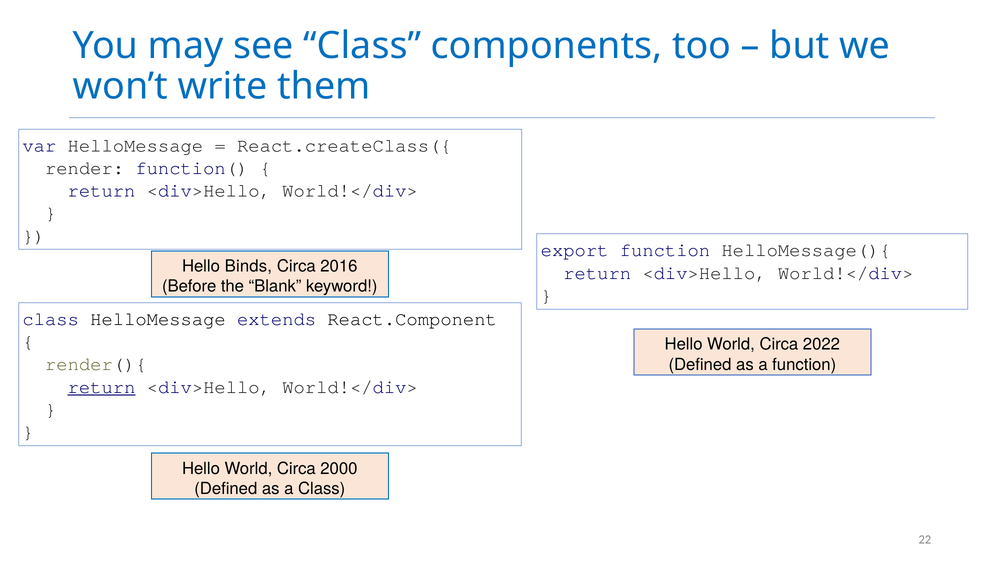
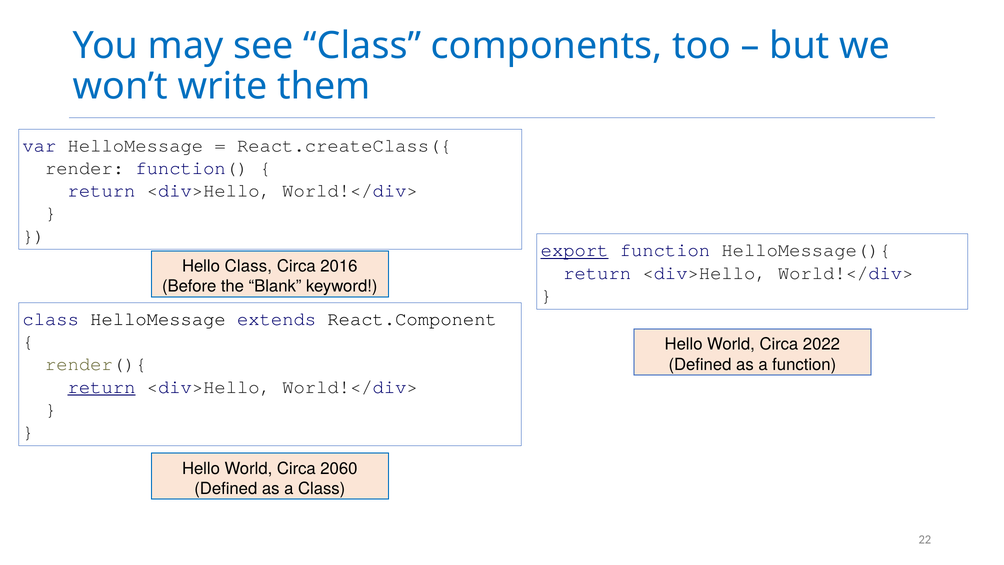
export underline: none -> present (575, 250)
Hello Binds: Binds -> Class (248, 266)
2000: 2000 -> 2060 (339, 468)
